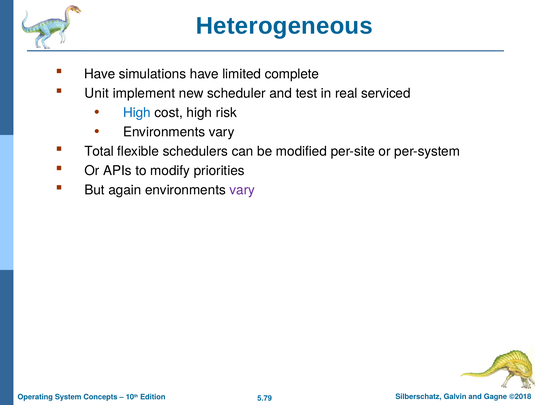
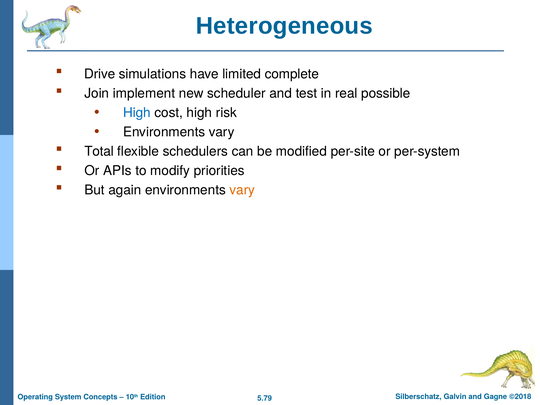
Have: Have -> Drive (100, 74)
Unit: Unit -> Join (97, 93)
serviced: serviced -> possible (386, 93)
vary colour: purple -> orange (242, 190)
